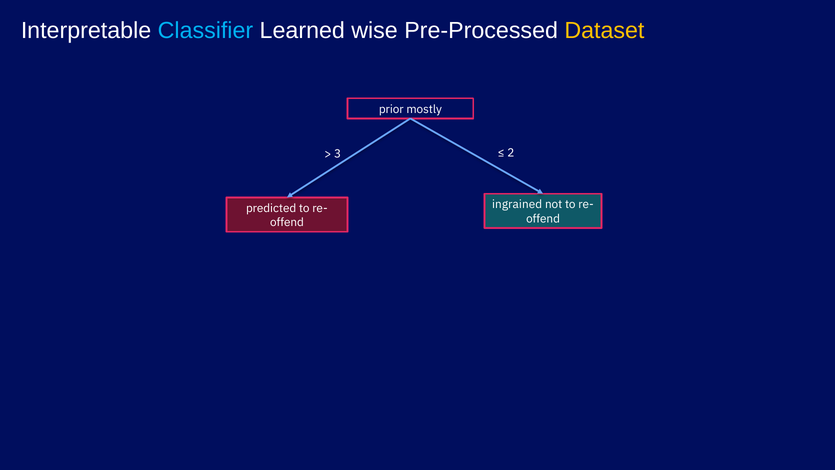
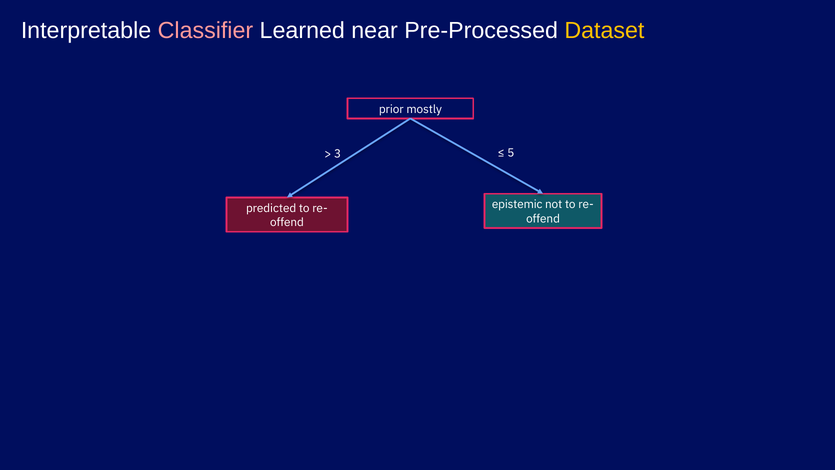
Classifier colour: light blue -> pink (205, 31)
wise: wise -> near (375, 31)
2: 2 -> 5 (511, 153)
ingrained: ingrained -> epistemic (517, 204)
